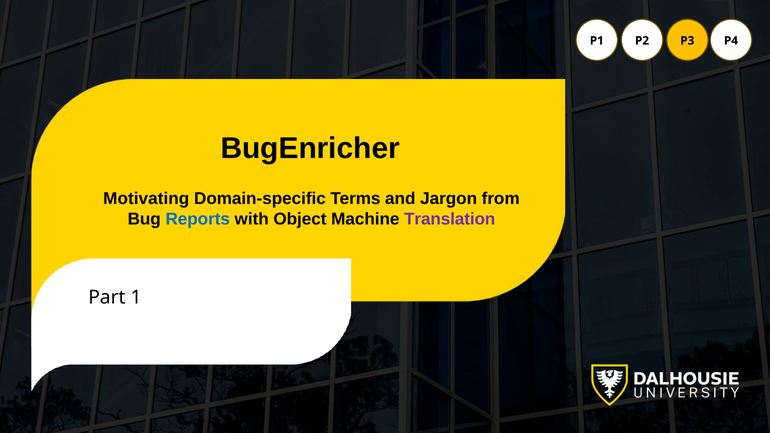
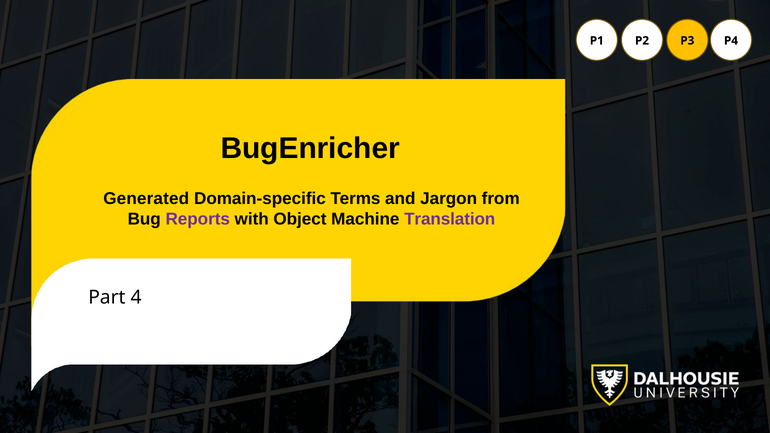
Motivating: Motivating -> Generated (146, 199)
Reports colour: blue -> purple (198, 219)
1: 1 -> 4 (136, 297)
